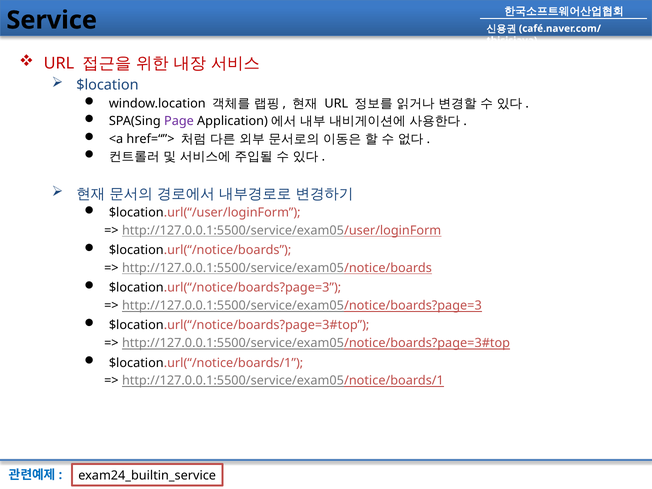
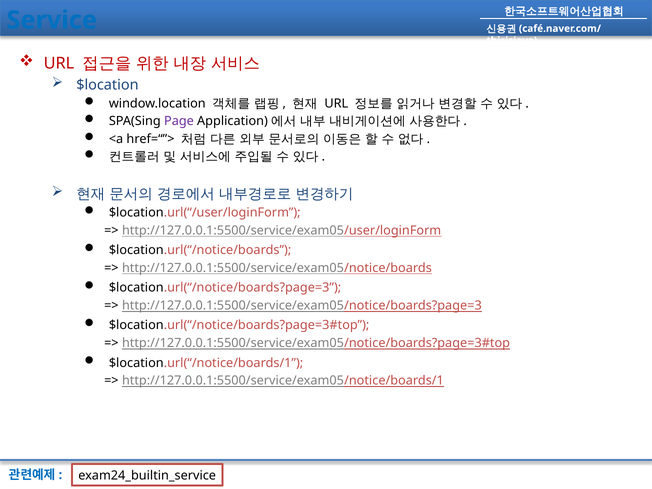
Service colour: black -> blue (52, 20)
